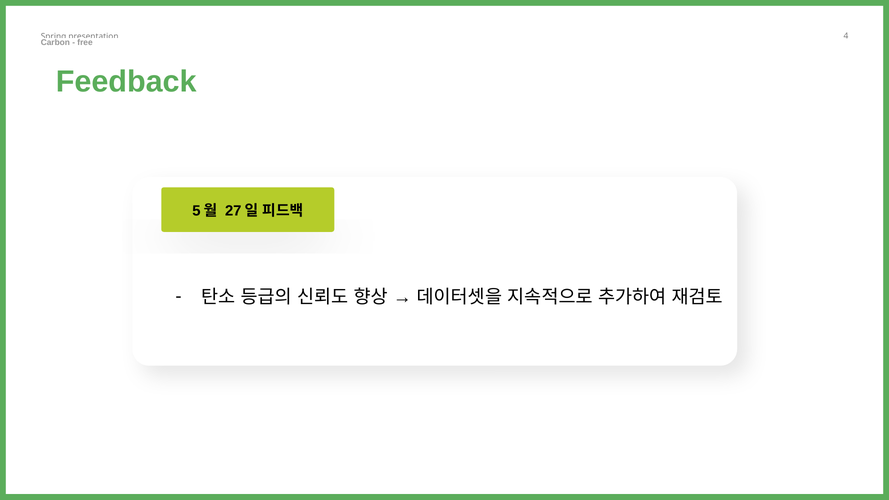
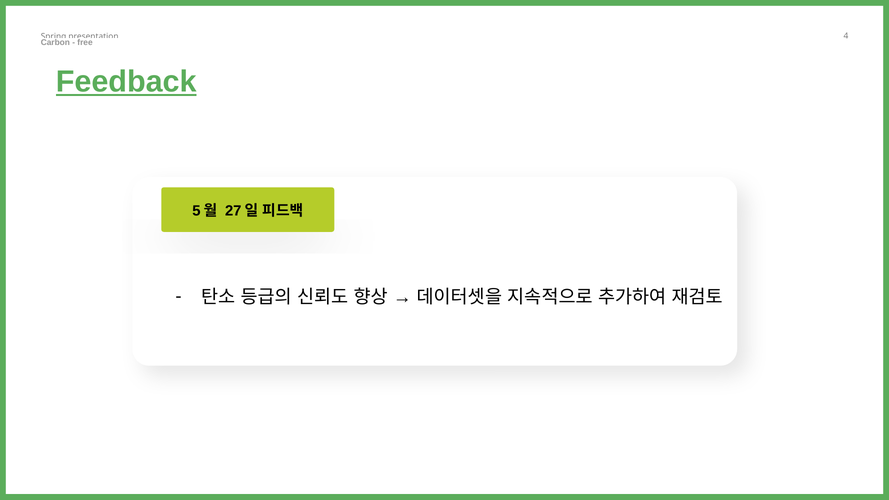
Feedback underline: none -> present (126, 82)
